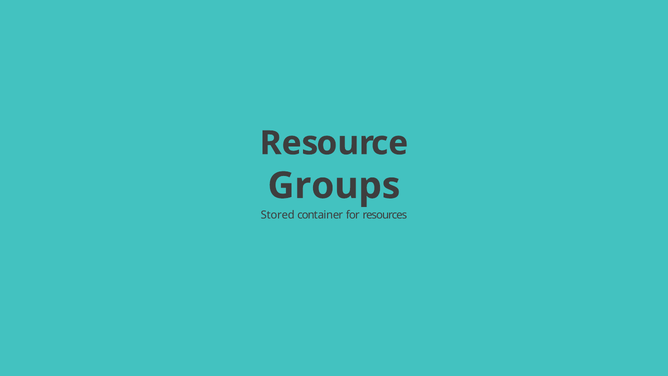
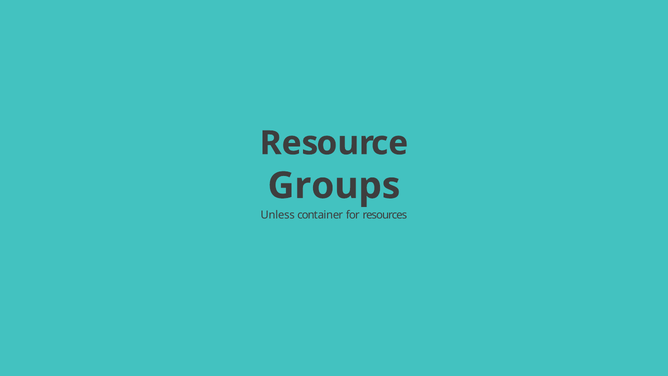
Stored: Stored -> Unless (278, 215)
